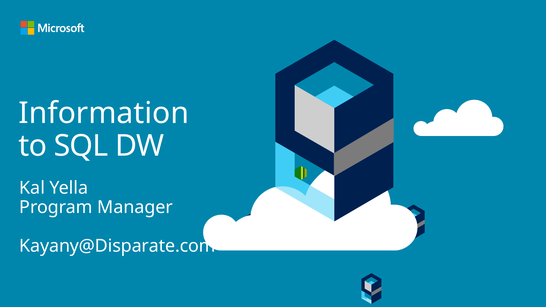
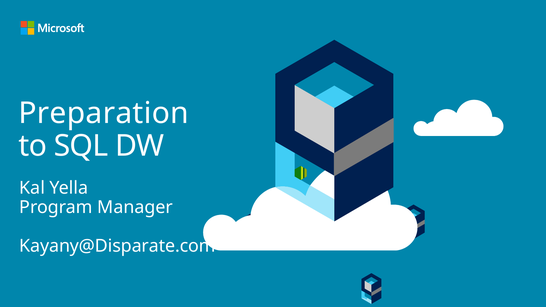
Information: Information -> Preparation (104, 113)
